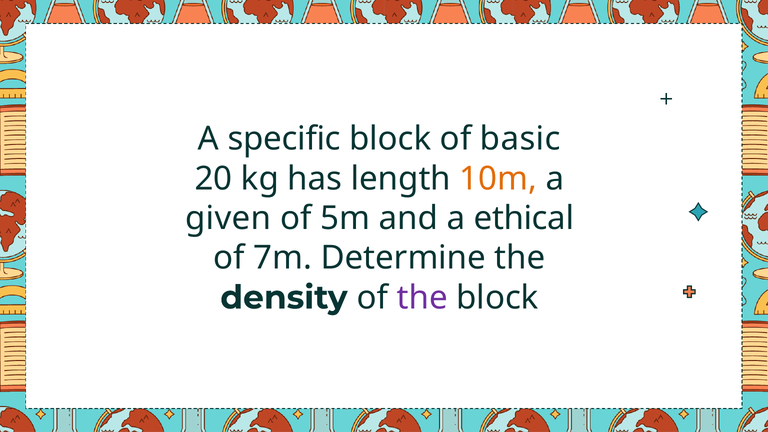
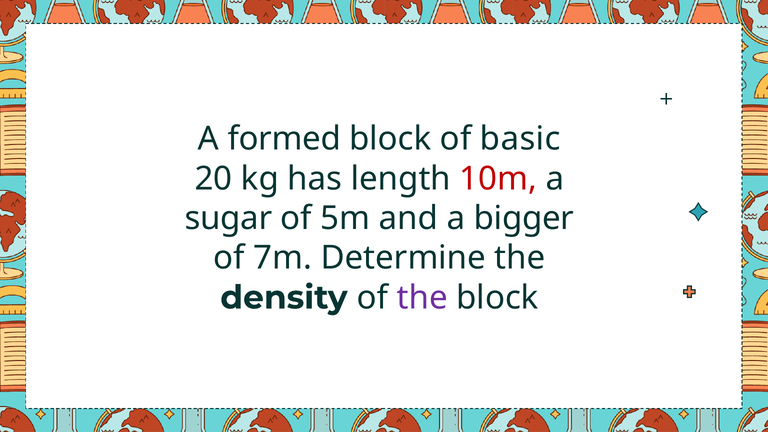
specific: specific -> formed (284, 139)
10m colour: orange -> red (498, 179)
given: given -> sugar (229, 218)
ethical: ethical -> bigger (524, 218)
